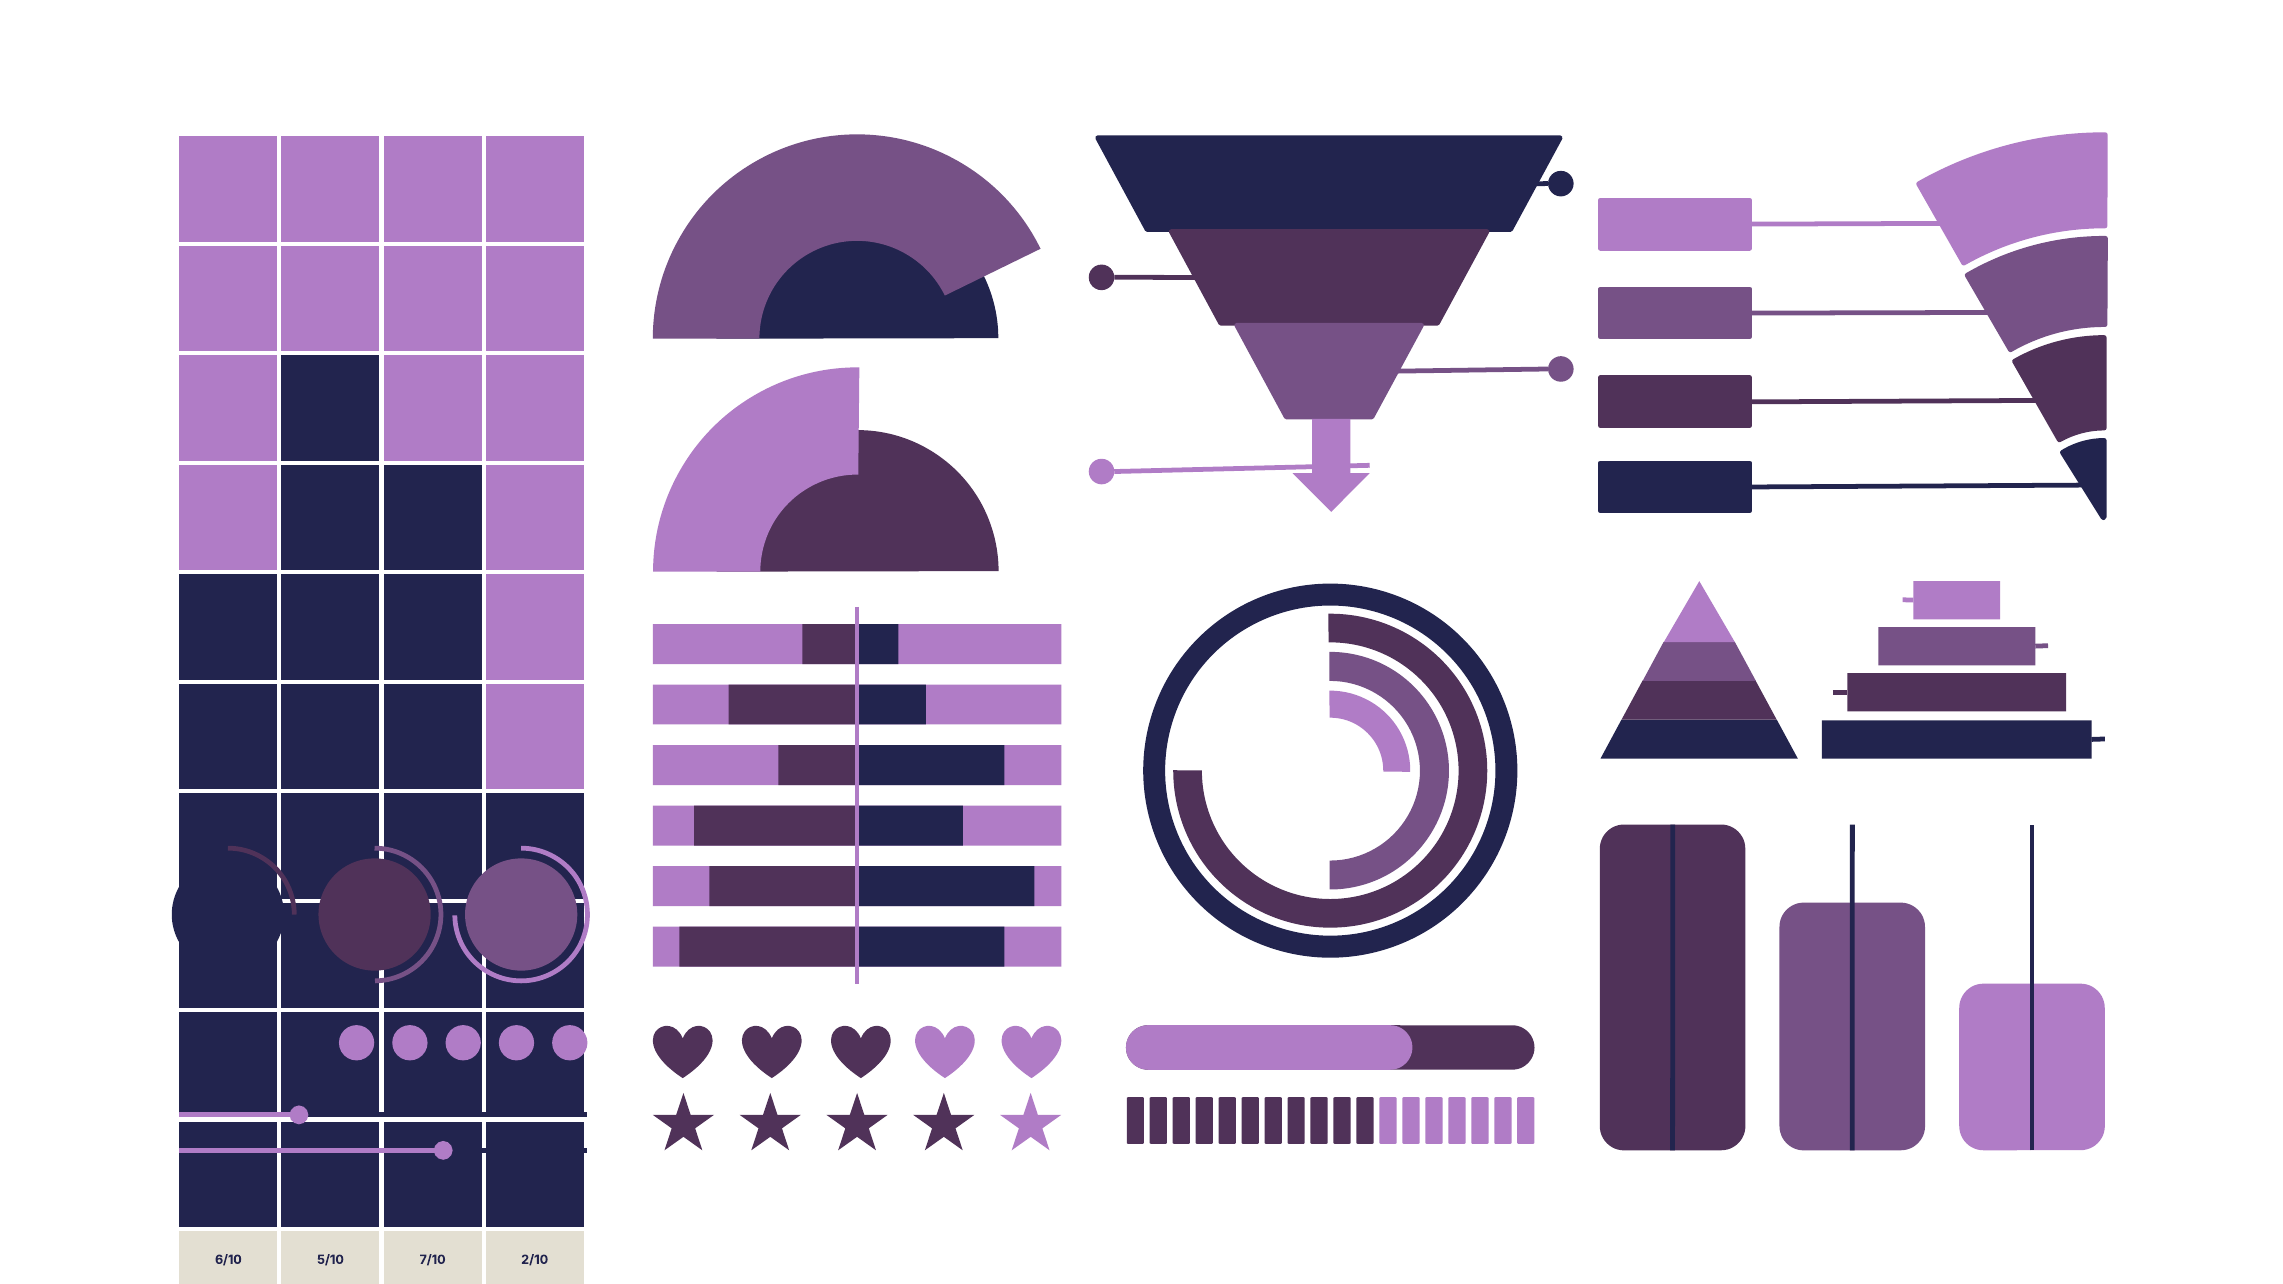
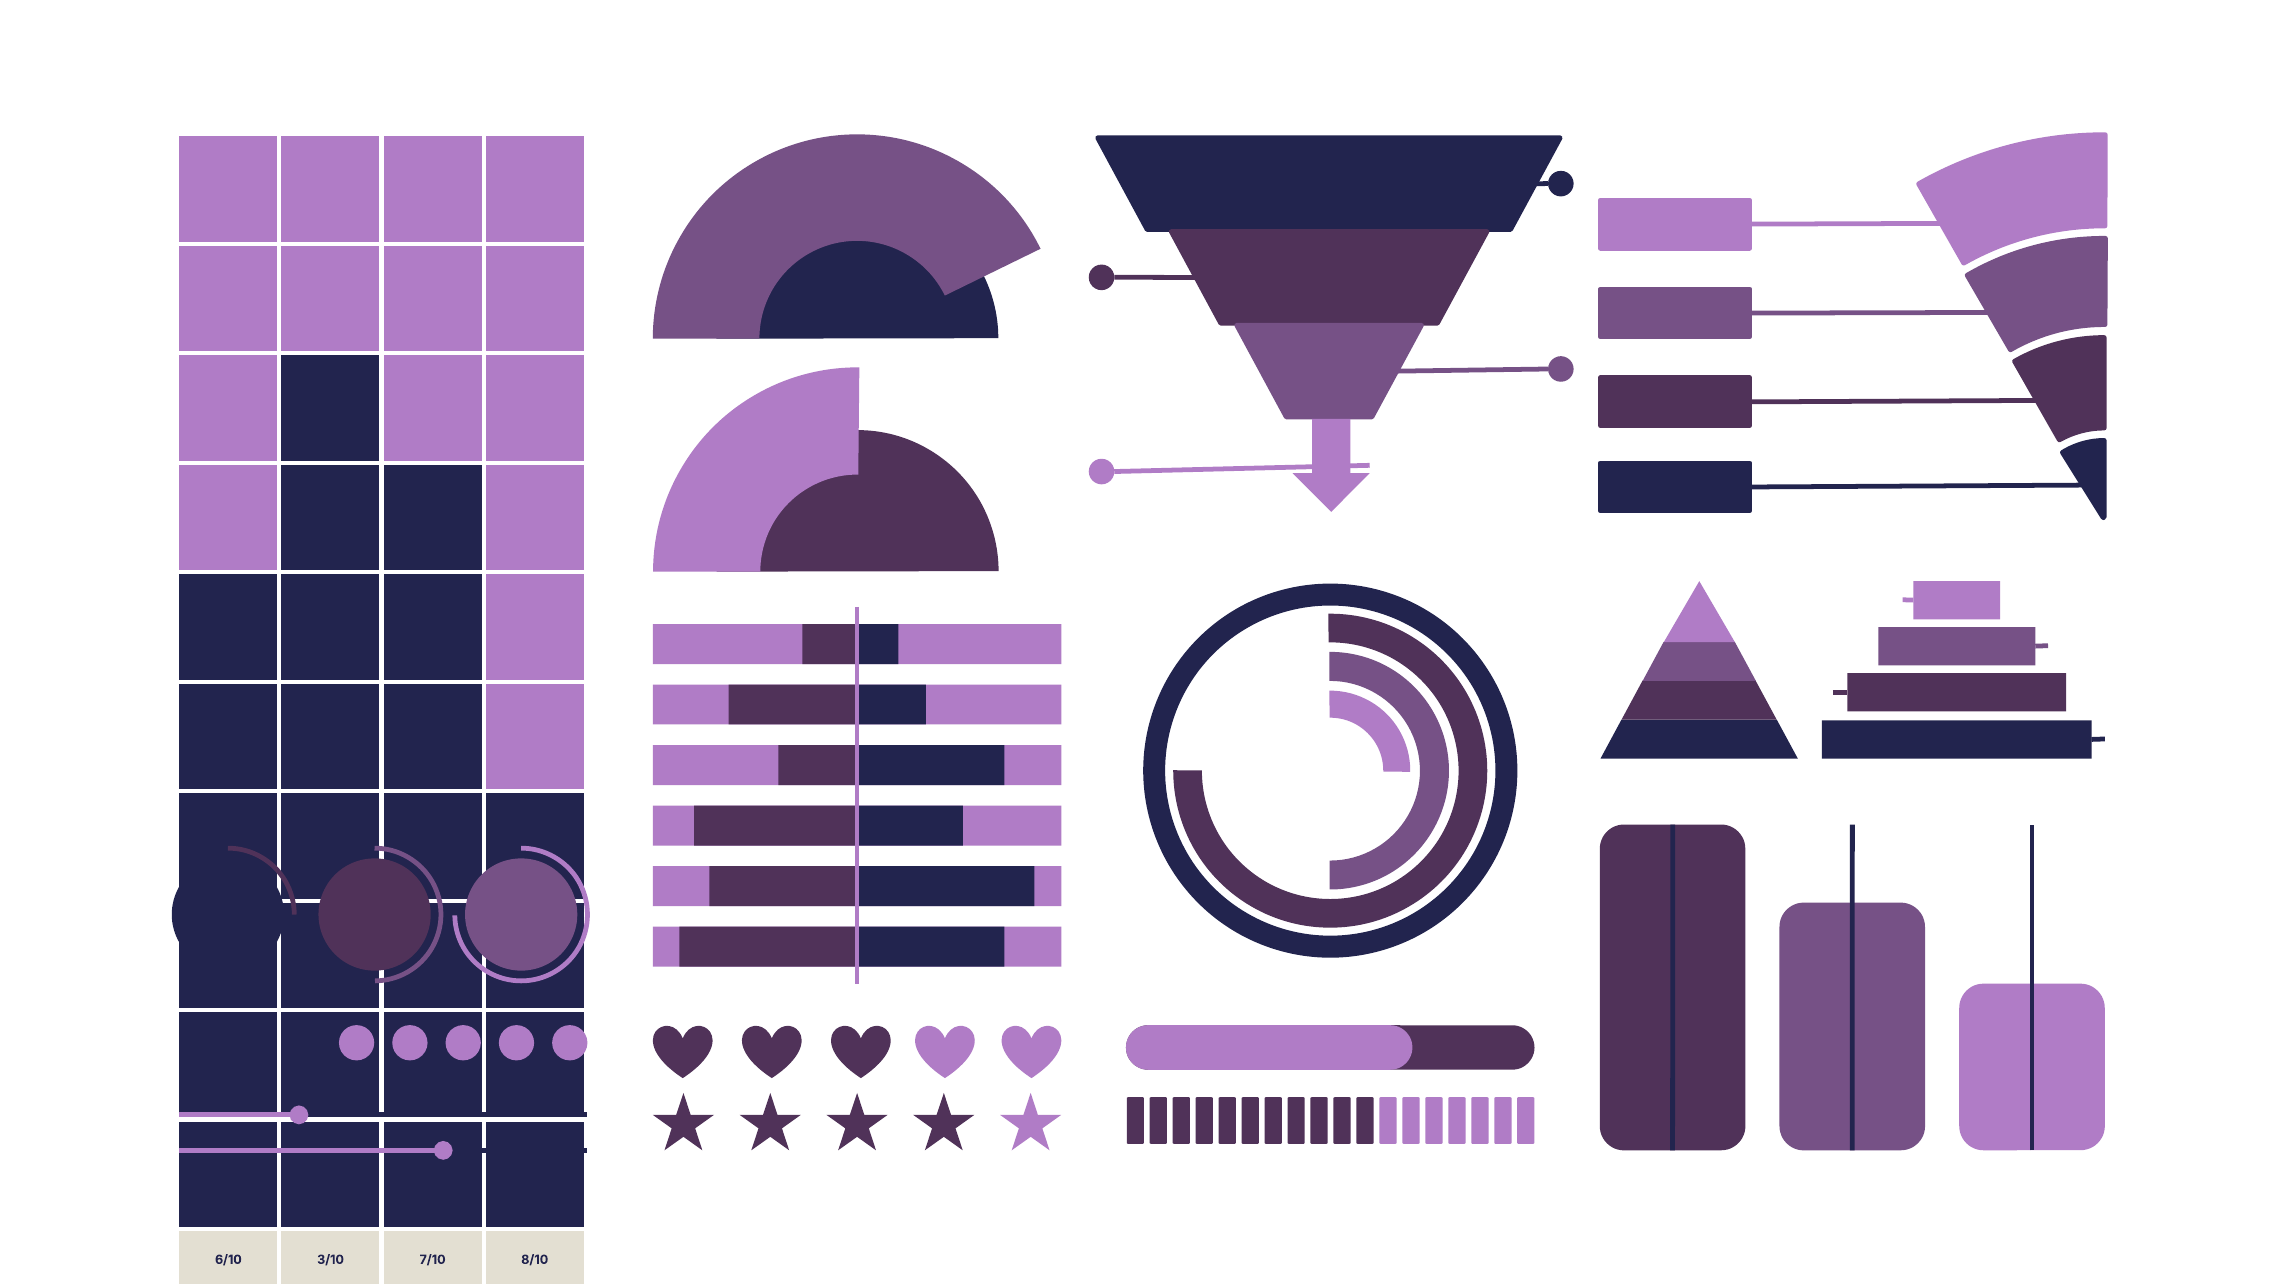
5/10: 5/10 -> 3/10 (331, 1260)
2/10: 2/10 -> 8/10 (535, 1260)
